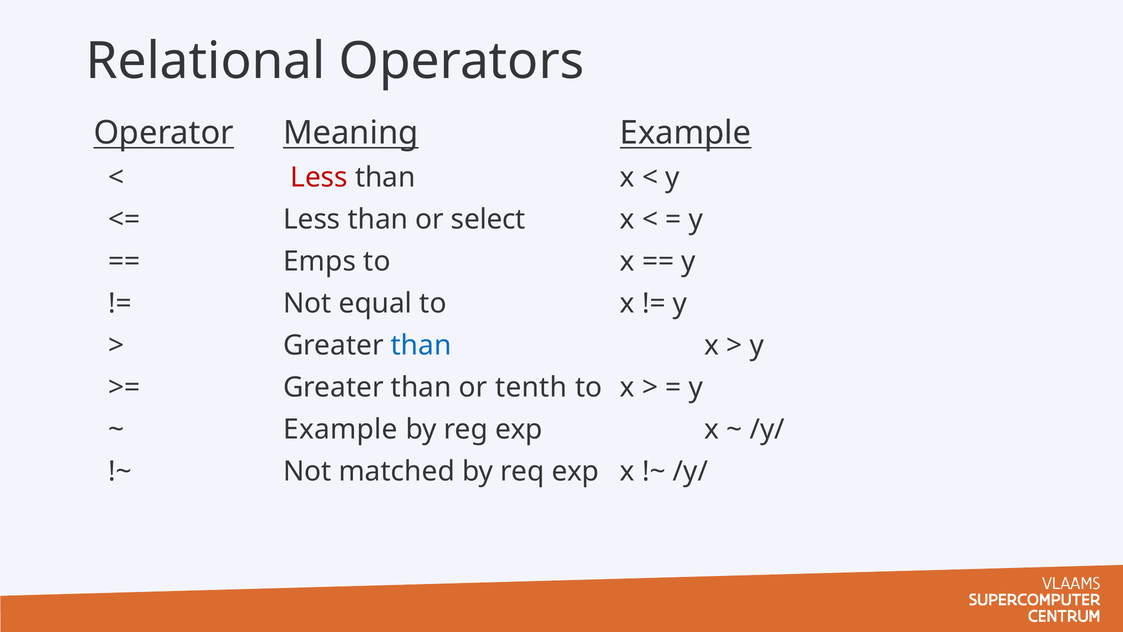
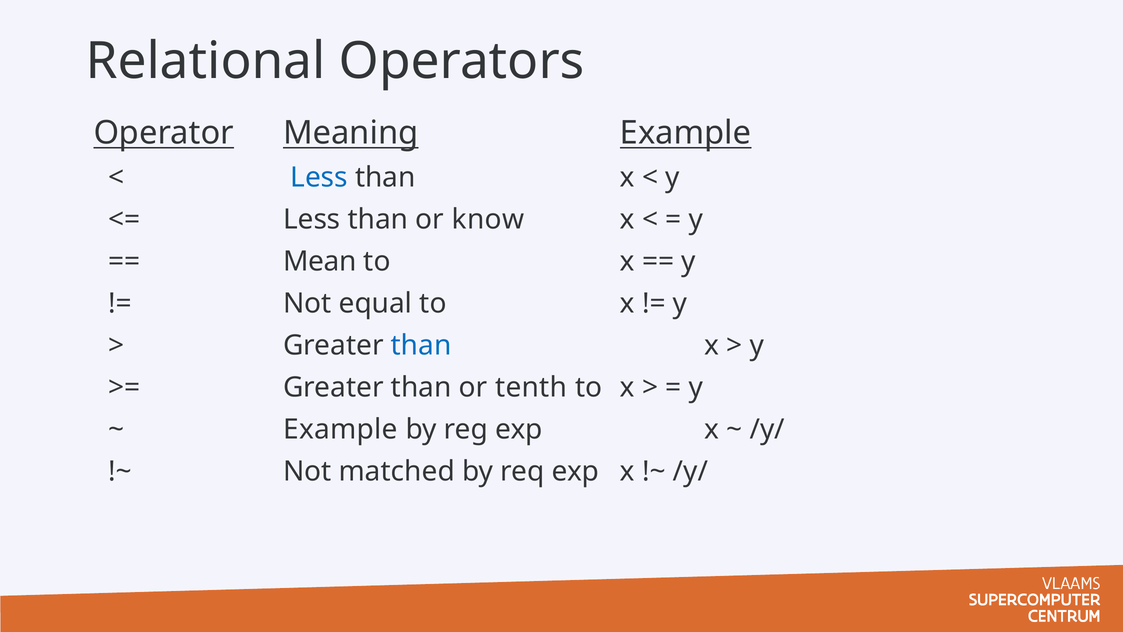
Less colour: red -> blue (319, 177)
select: select -> know (488, 219)
Emps: Emps -> Mean (320, 261)
